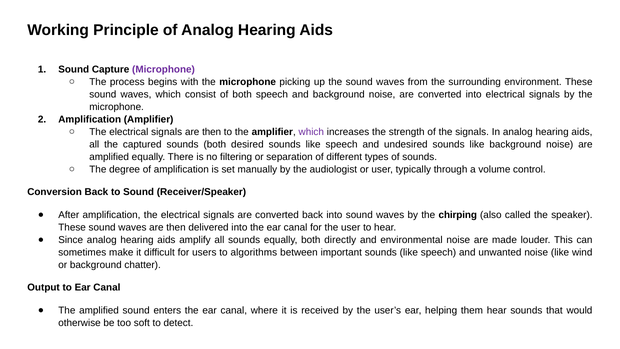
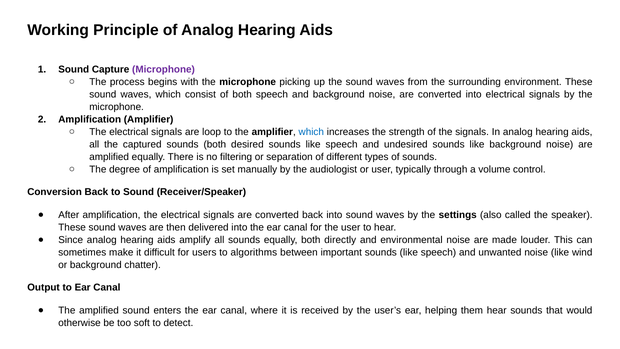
signals are then: then -> loop (212, 132)
which colour: purple -> blue (311, 132)
chirping: chirping -> settings (458, 215)
